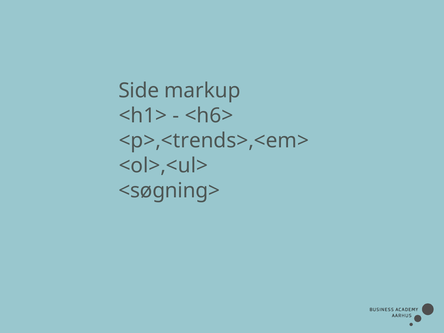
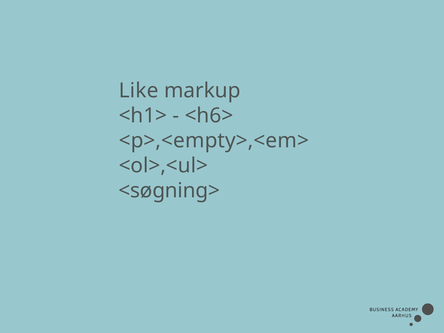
Side: Side -> Like (139, 91)
<p>,<trends>,<em>: <p>,<trends>,<em> -> <p>,<empty>,<em> (214, 141)
